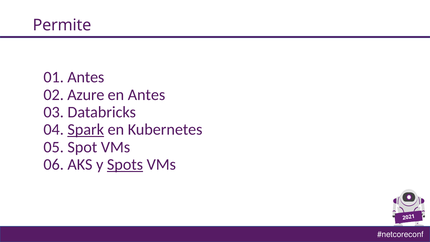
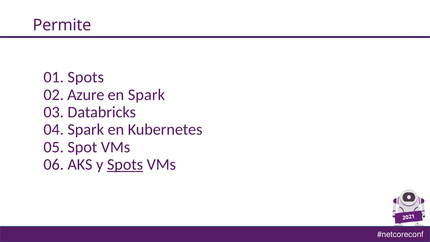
01 Antes: Antes -> Spots (86, 77)
en Antes: Antes -> Spark (146, 95)
Spark underline: present -> none (86, 130)
